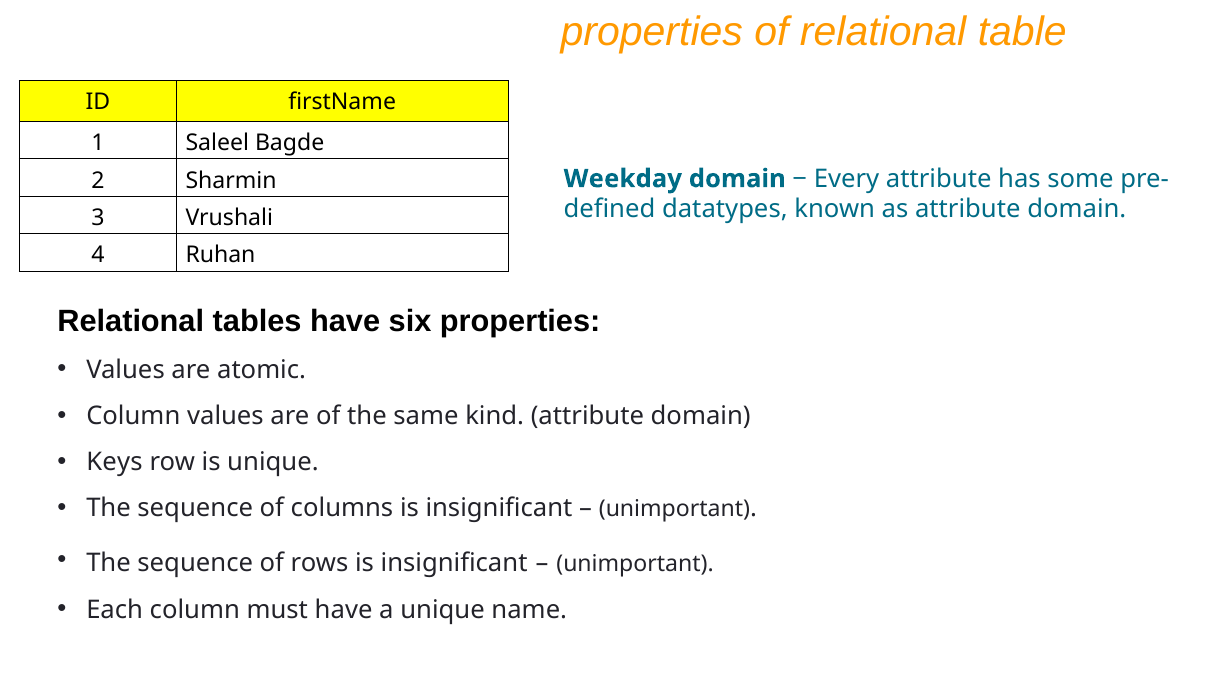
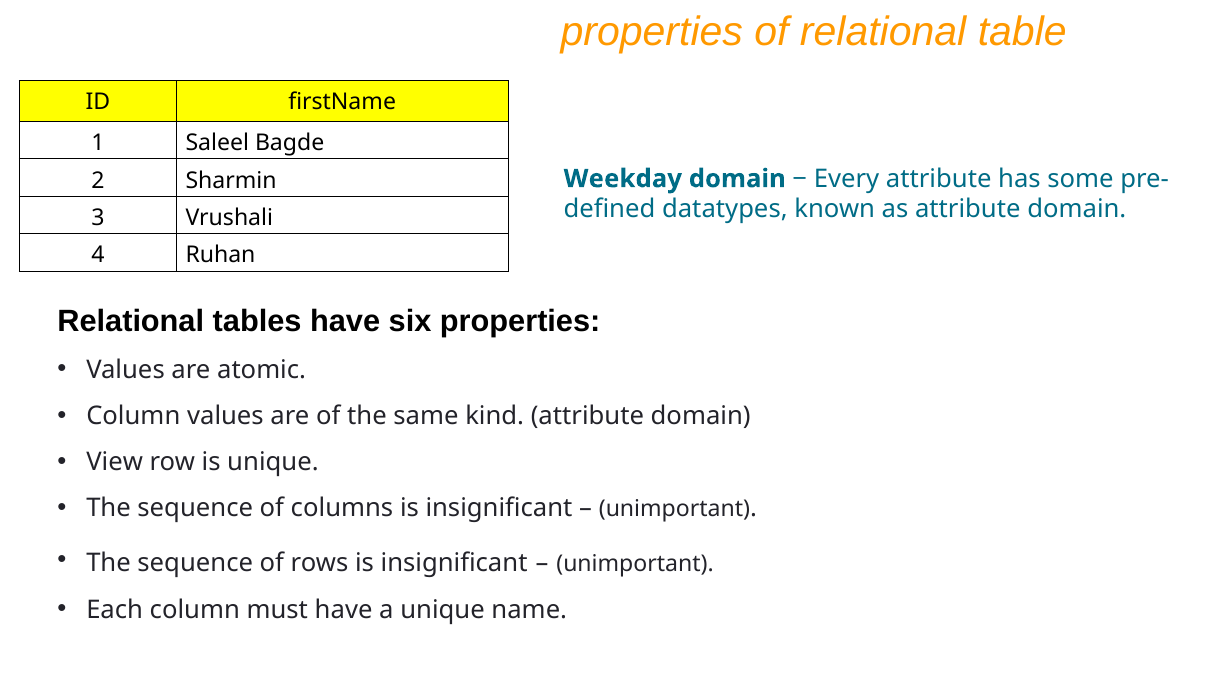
Keys: Keys -> View (115, 462)
